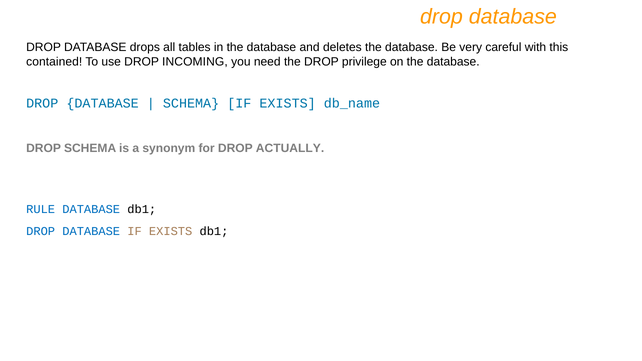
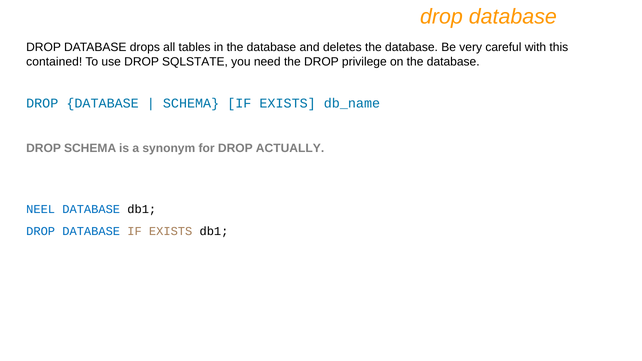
INCOMING: INCOMING -> SQLSTATE (195, 62)
RULE: RULE -> NEEL (41, 210)
